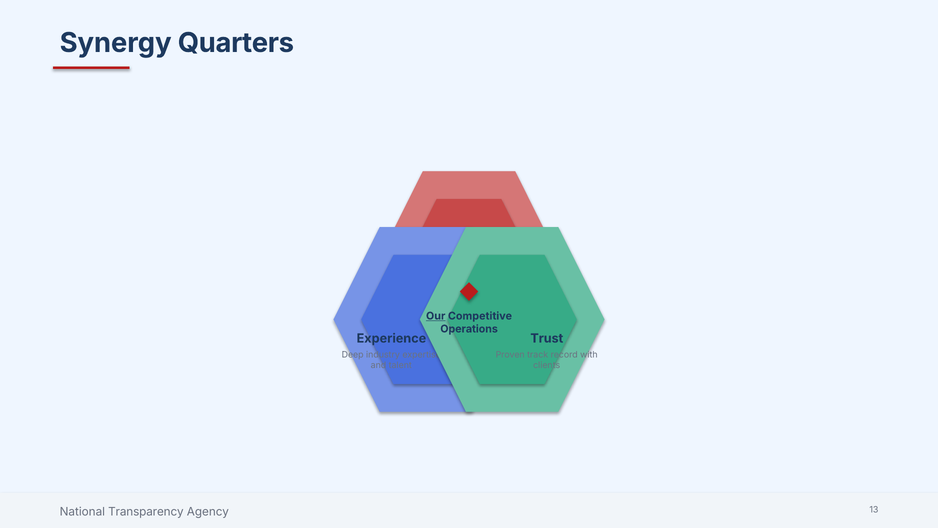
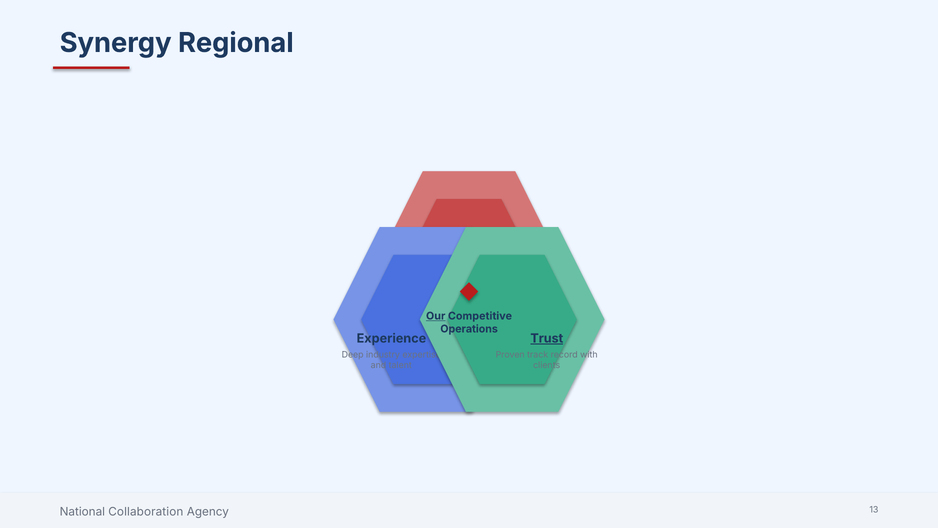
Quarters: Quarters -> Regional (236, 43)
Trust underline: none -> present (547, 338)
Transparency: Transparency -> Collaboration (146, 511)
